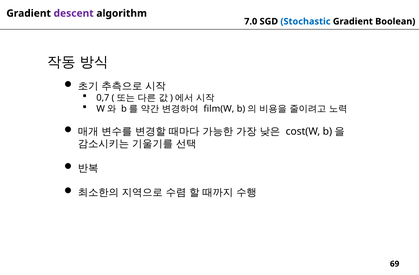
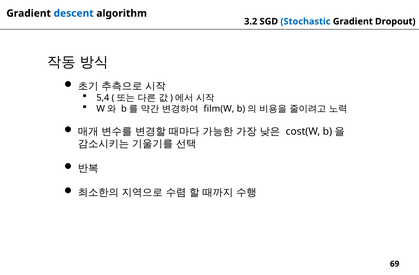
descent colour: purple -> blue (74, 13)
7.0: 7.0 -> 3.2 (251, 21)
Boolean: Boolean -> Dropout (395, 21)
0,7: 0,7 -> 5,4 (103, 98)
